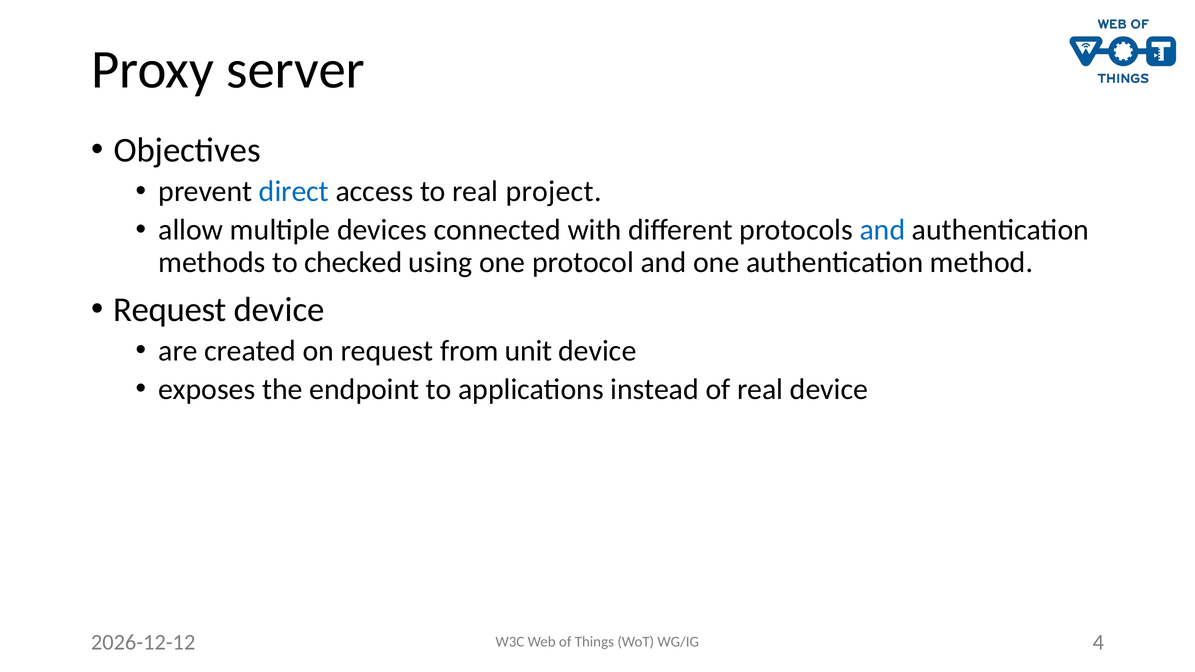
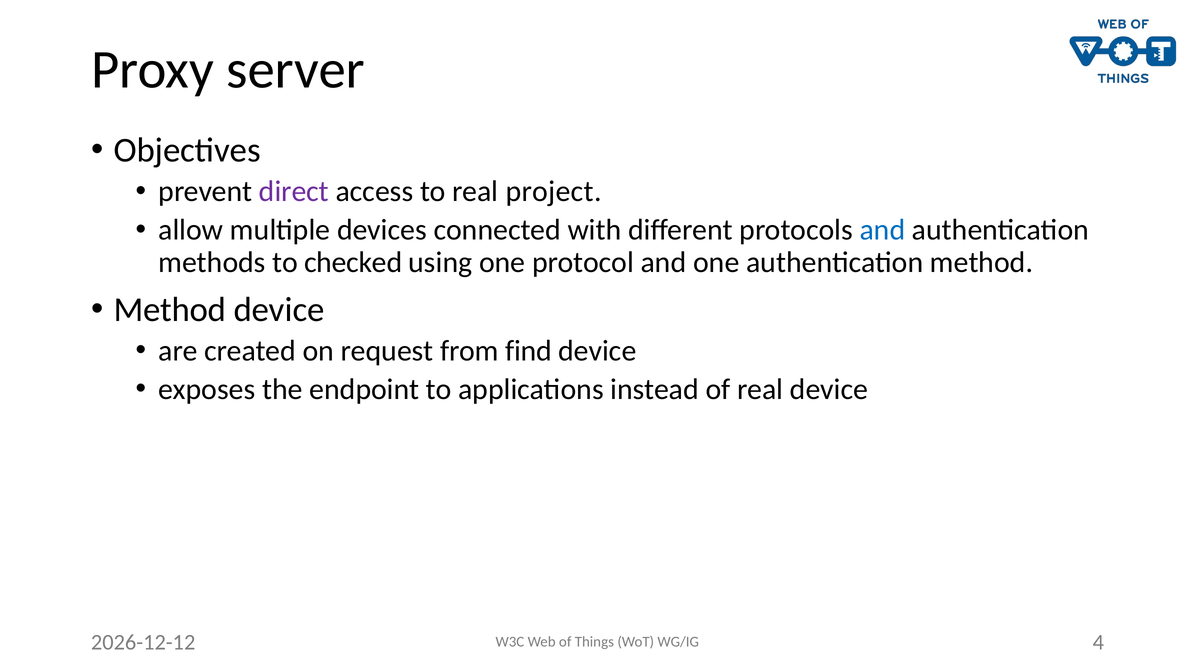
direct colour: blue -> purple (294, 192)
Request: Request -> Method (170, 310)
unit: unit -> find (529, 351)
